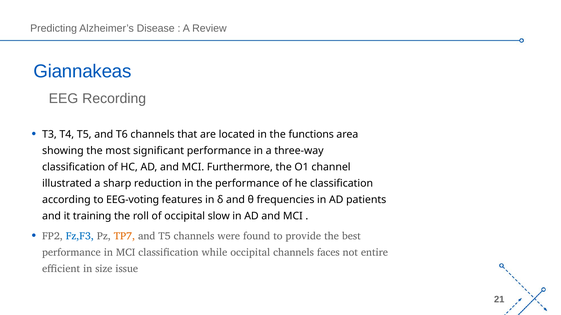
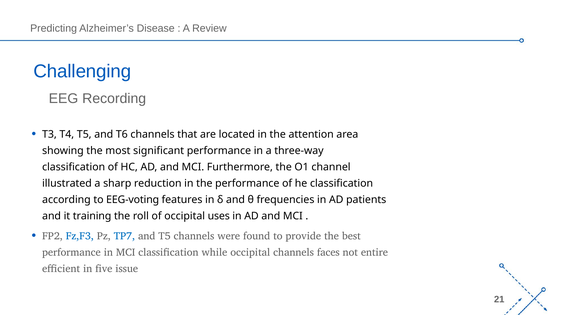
Giannakeas: Giannakeas -> Challenging (82, 72)
functions: functions -> attention (311, 135)
slow: slow -> uses (219, 217)
TP7 colour: orange -> blue (124, 236)
size: size -> five (104, 269)
